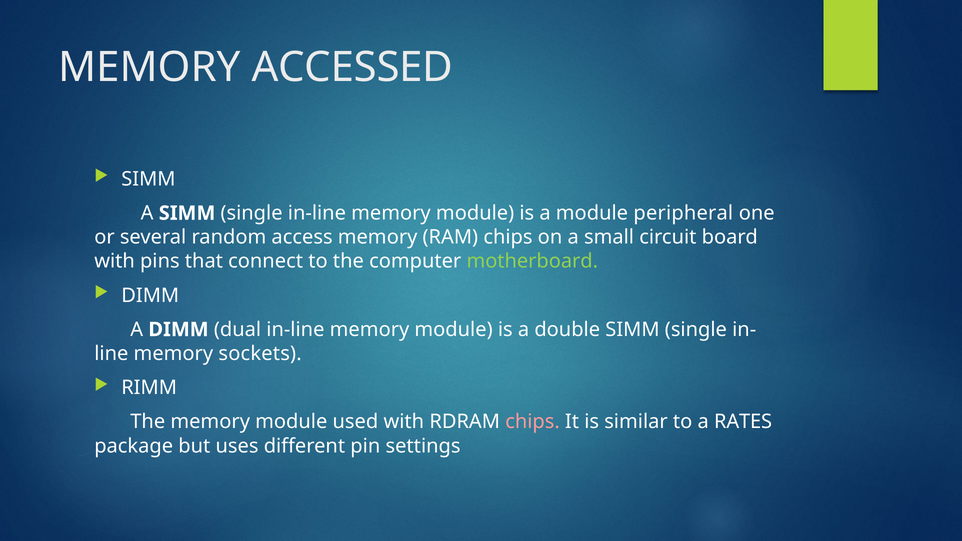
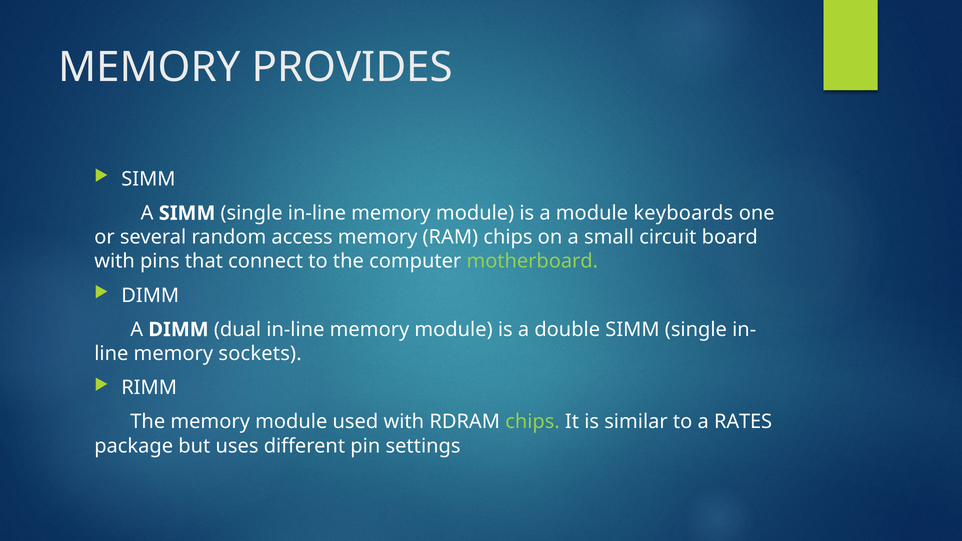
ACCESSED: ACCESSED -> PROVIDES (352, 68)
peripheral: peripheral -> keyboards (683, 213)
chips colour: pink -> light green (533, 422)
